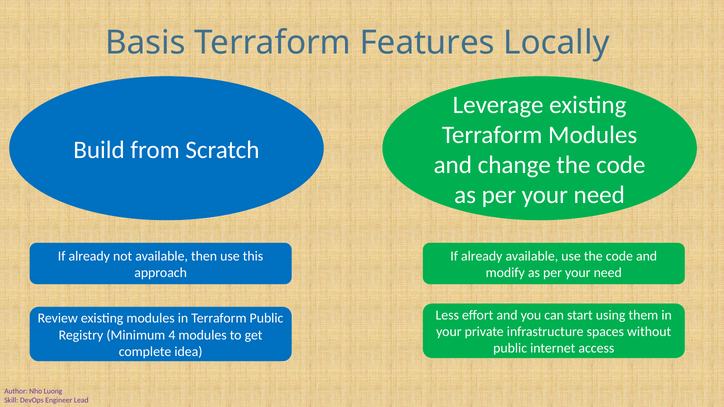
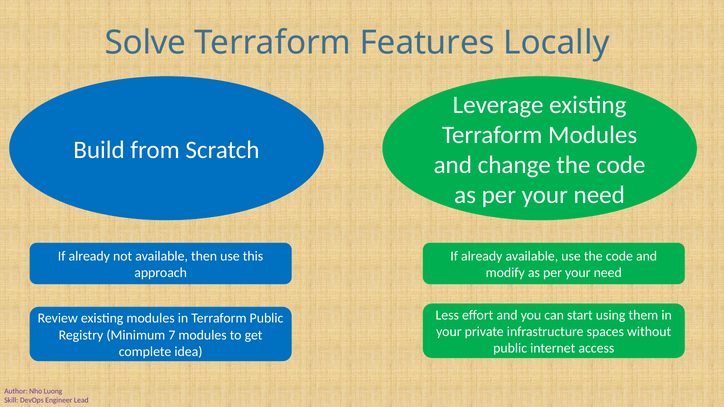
Basis: Basis -> Solve (146, 43)
4: 4 -> 7 (172, 335)
